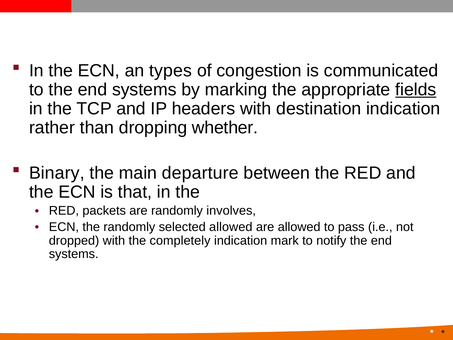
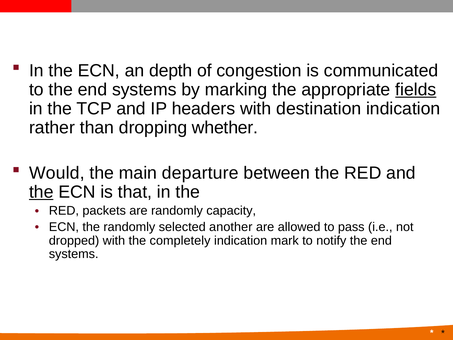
types: types -> depth (171, 71)
Binary: Binary -> Would (57, 173)
the underline: none -> present (41, 192)
involves: involves -> capacity (231, 211)
selected allowed: allowed -> another (231, 227)
